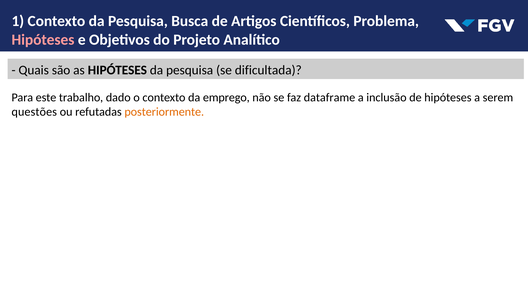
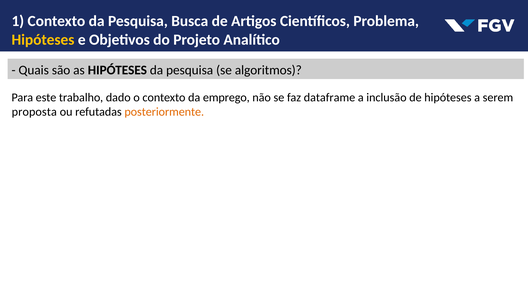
Hipóteses colour: pink -> yellow (43, 40)
dificultada: dificultada -> algoritmos (268, 70)
questões: questões -> proposta (34, 112)
